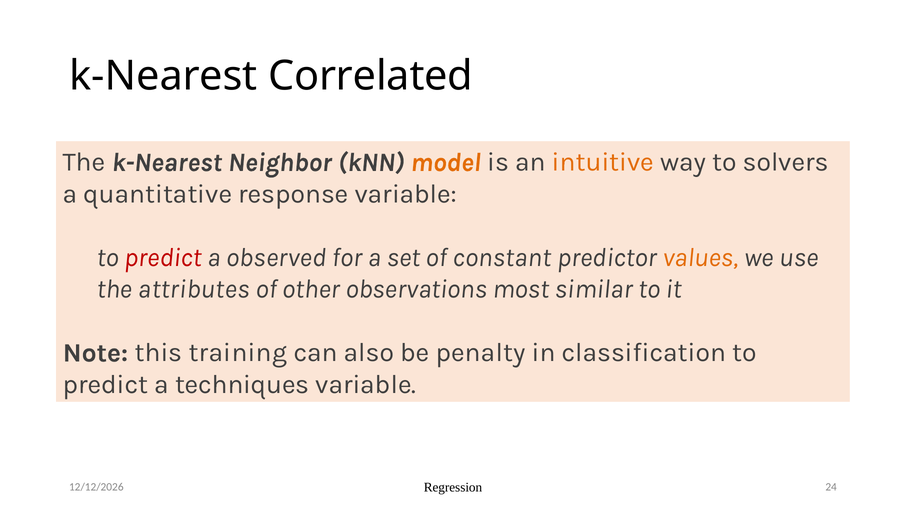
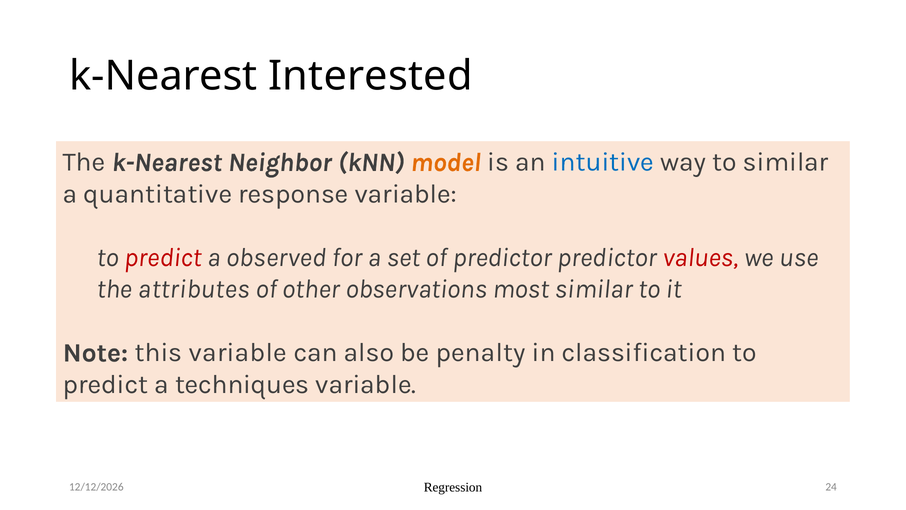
Correlated: Correlated -> Interested (370, 76)
intuitive colour: orange -> blue (603, 162)
to solvers: solvers -> similar (786, 162)
of constant: constant -> predictor (502, 257)
values colour: orange -> red (700, 257)
this training: training -> variable (238, 353)
